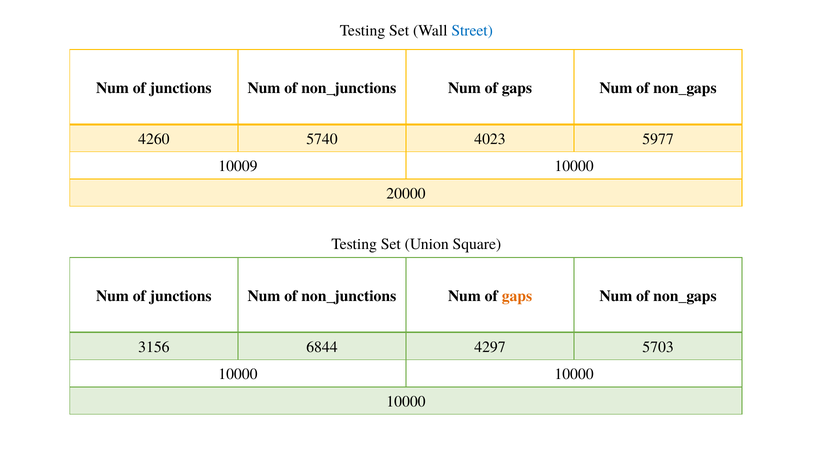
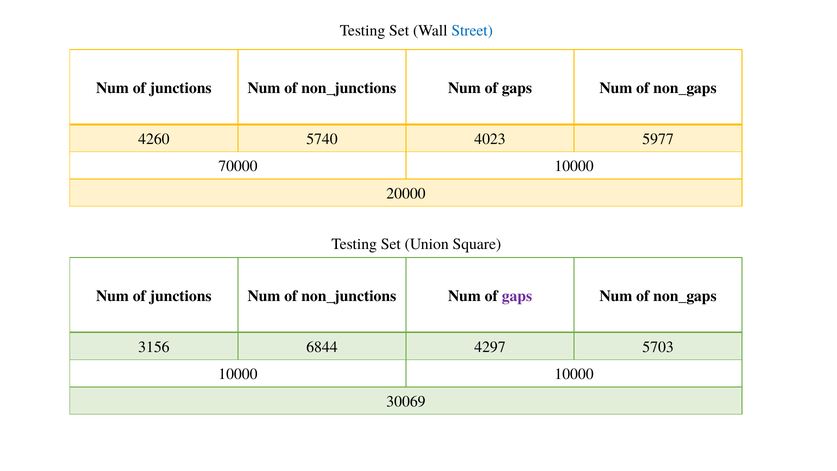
10009: 10009 -> 70000 (238, 166)
gaps colour: orange -> purple (517, 296)
10000: 10000 -> 30069 (406, 401)
